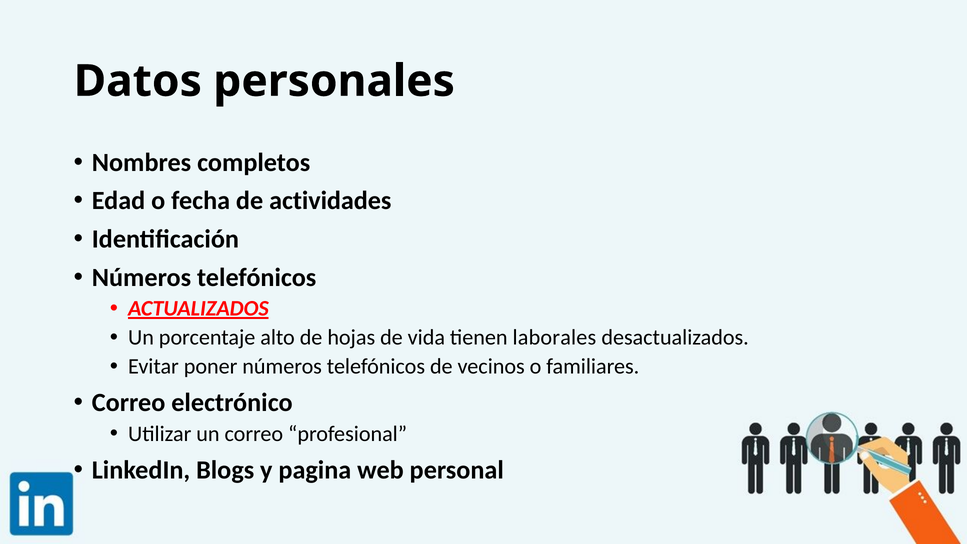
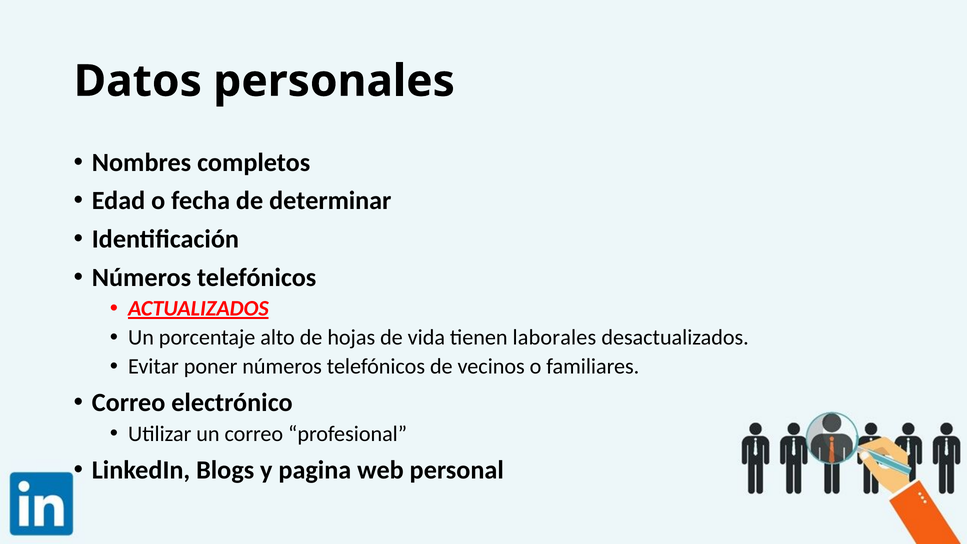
actividades: actividades -> determinar (330, 201)
